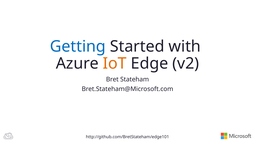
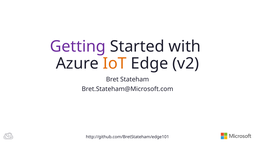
Getting colour: blue -> purple (78, 47)
